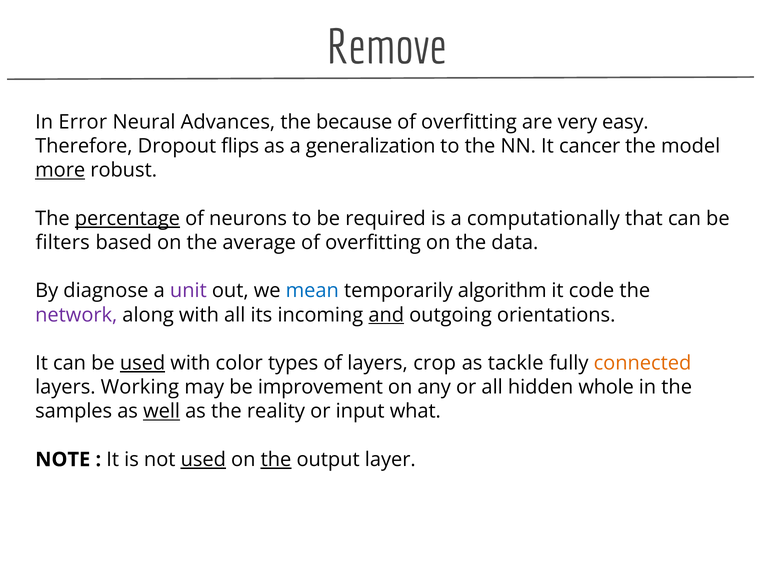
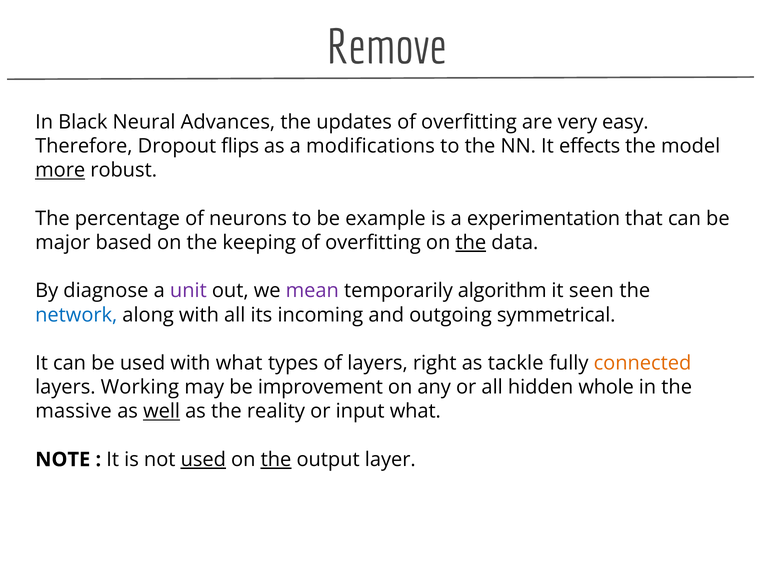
Error: Error -> Black (83, 122)
because: because -> updates (354, 122)
generalization: generalization -> modifications (370, 146)
cancer: cancer -> effects (590, 146)
percentage underline: present -> none (127, 218)
required: required -> example (385, 218)
computationally: computationally -> experimentation (544, 218)
filters: filters -> major (63, 243)
average: average -> keeping (259, 243)
the underline: none -> present (471, 243)
mean colour: blue -> purple (312, 291)
code: code -> seen (591, 291)
network colour: purple -> blue (76, 315)
and underline: present -> none (386, 315)
orientations: orientations -> symmetrical (556, 315)
used underline: present -> none (143, 363)
with color: color -> what (239, 363)
crop: crop -> right (435, 363)
samples: samples -> massive (74, 411)
